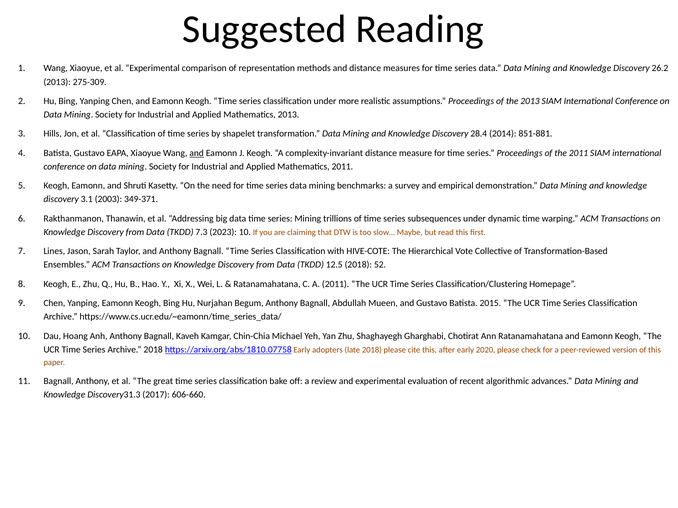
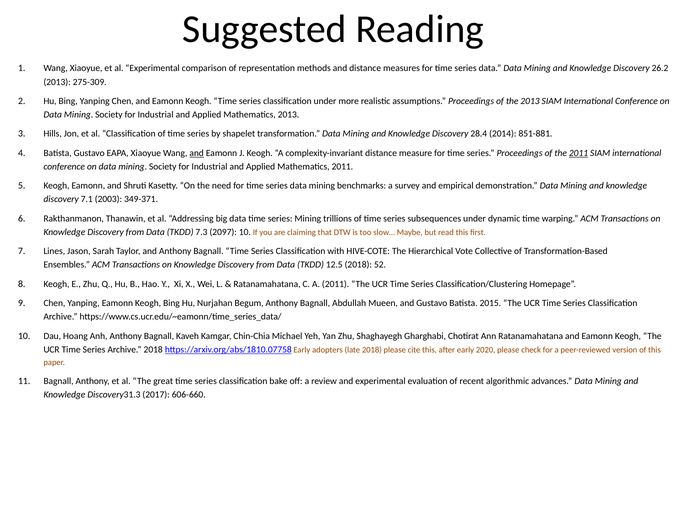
2011 underline: none -> present (578, 153)
3.1: 3.1 -> 7.1 (87, 200)
2023: 2023 -> 2097 (223, 232)
